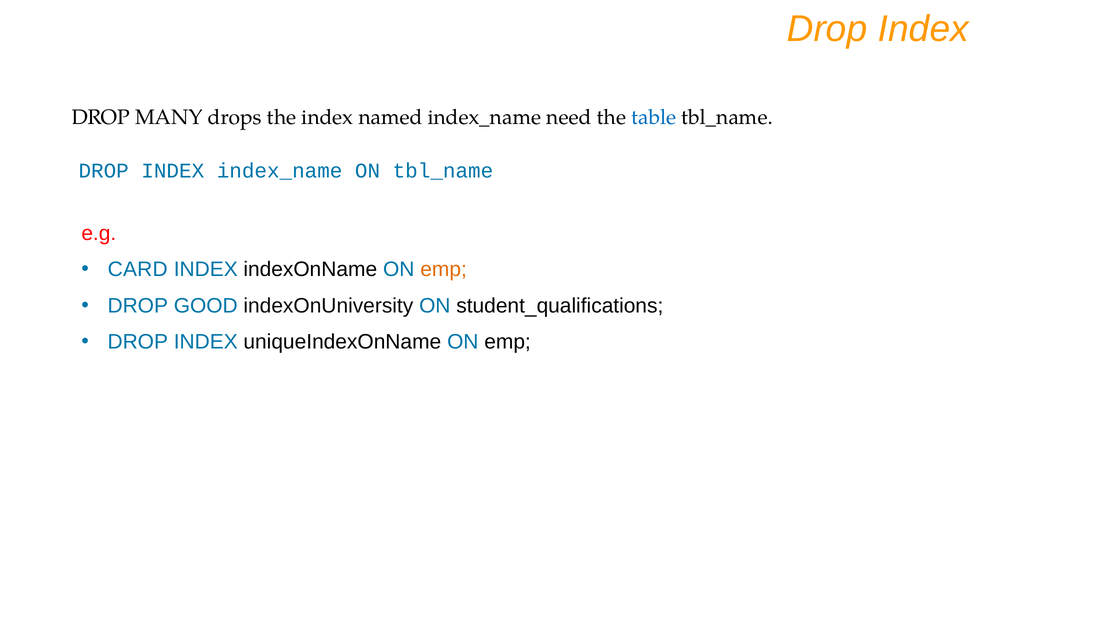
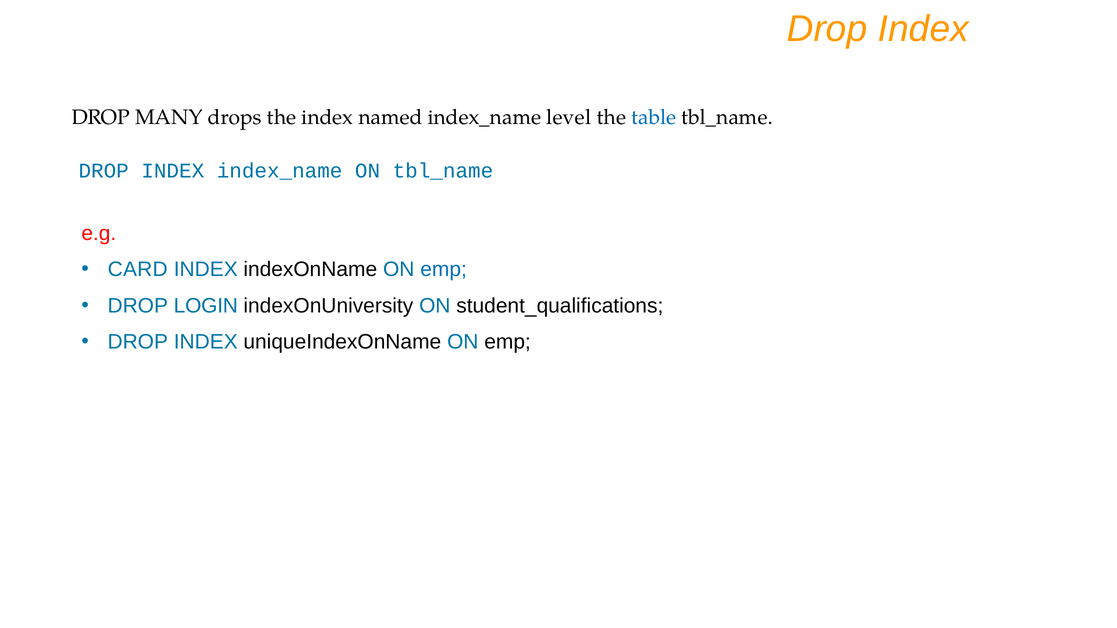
need: need -> level (569, 117)
emp colour: orange -> blue (444, 270)
GOOD: GOOD -> LOGIN (206, 306)
